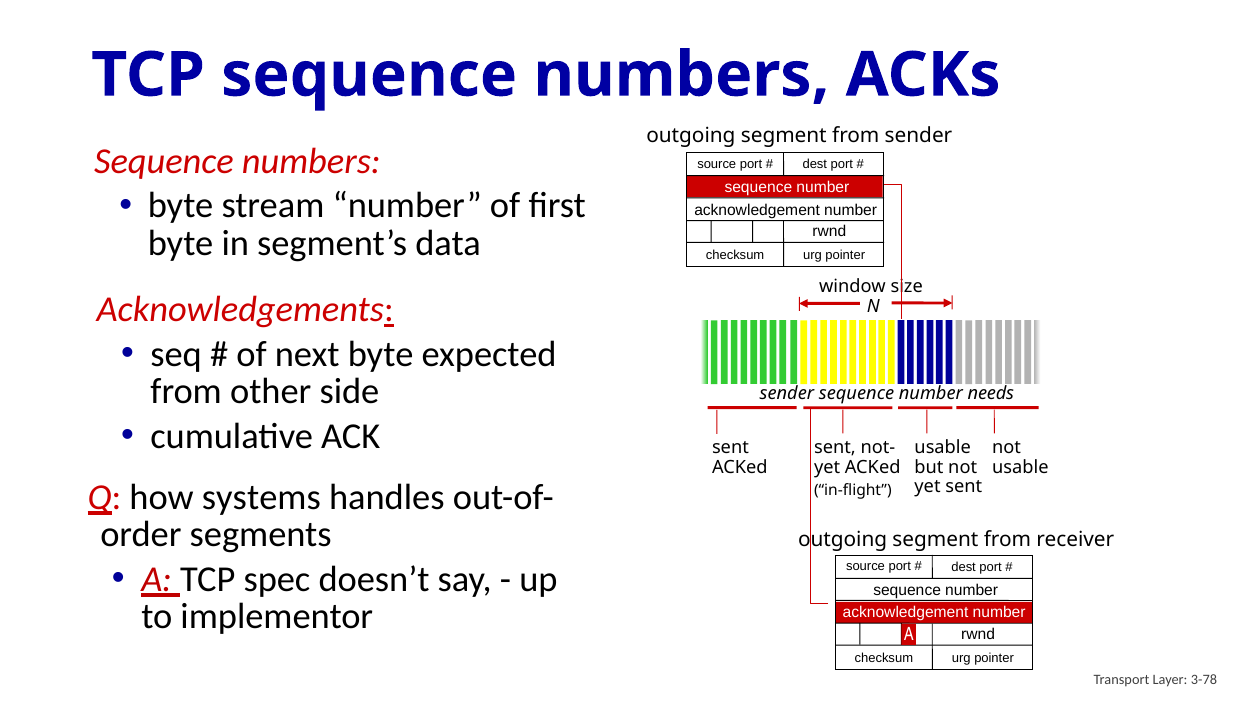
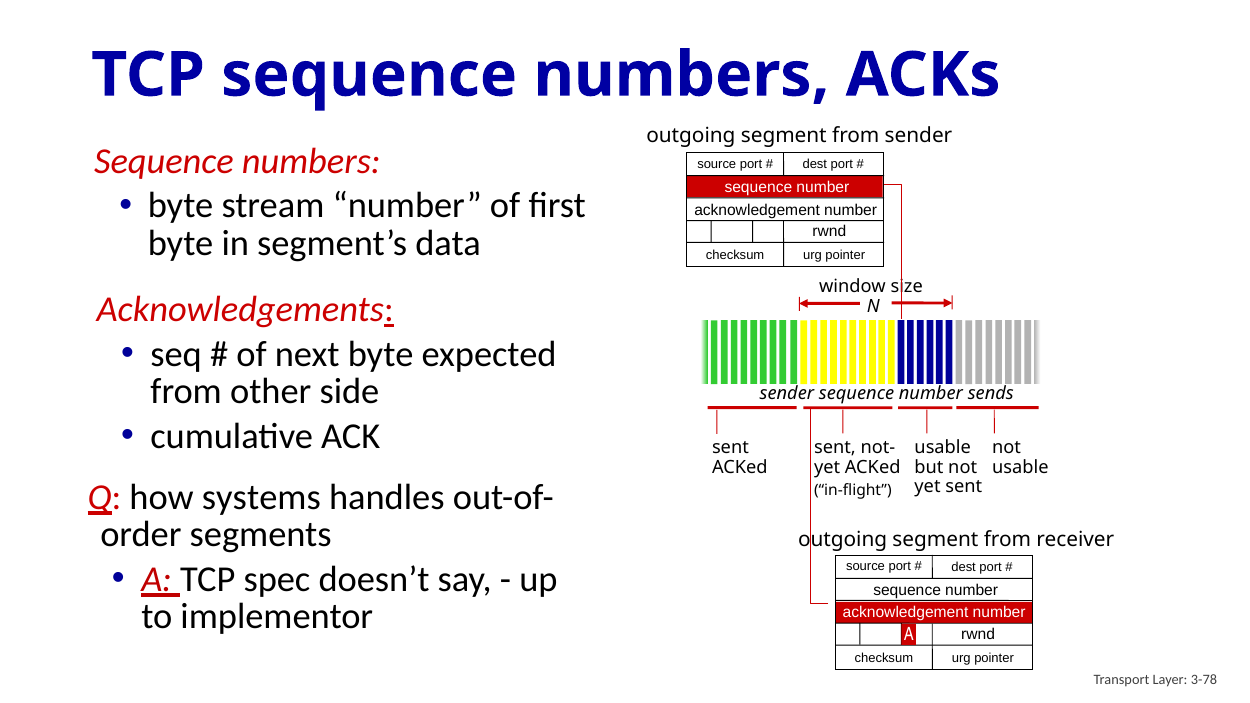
needs: needs -> sends (991, 394)
